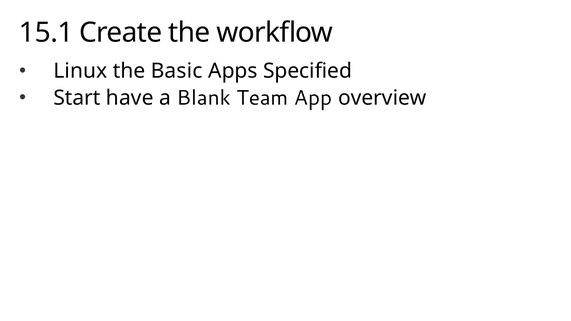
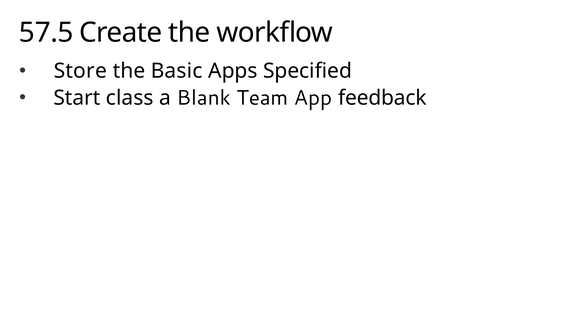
15.1: 15.1 -> 57.5 (46, 33)
Linux: Linux -> Store (80, 71)
have: have -> class (130, 98)
overview: overview -> feedback (382, 98)
